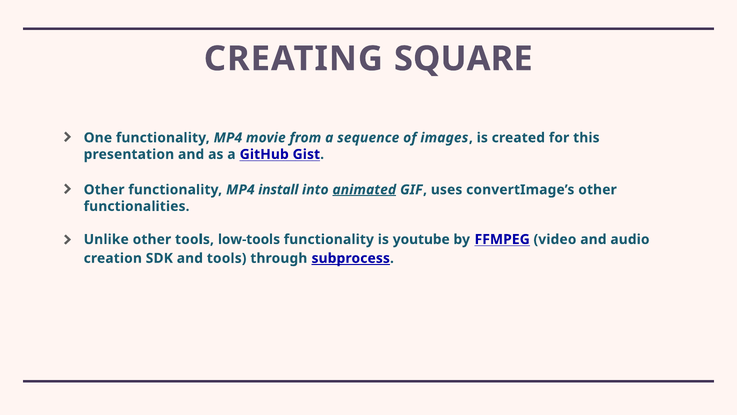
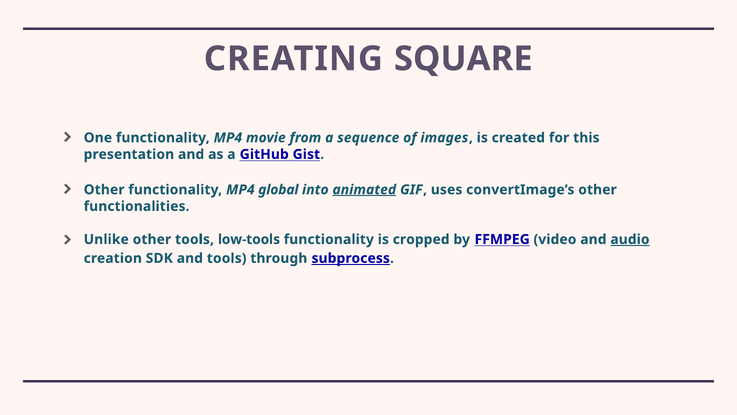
install: install -> global (278, 190)
youtube: youtube -> cropped (421, 239)
audio underline: none -> present (630, 239)
